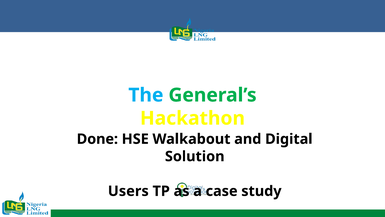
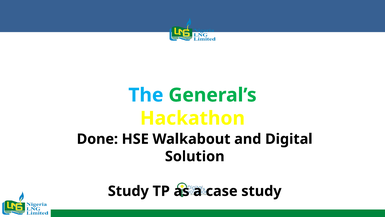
Users: Users -> Study (128, 191)
